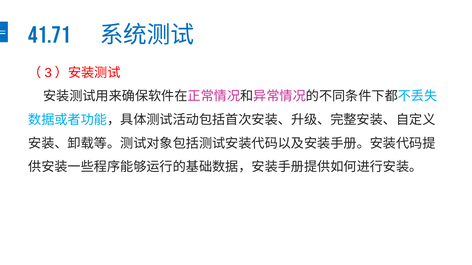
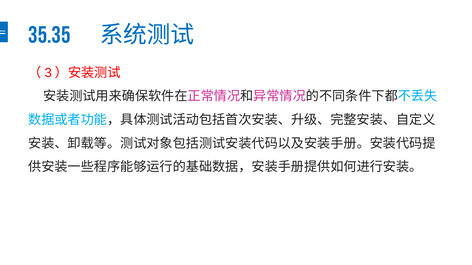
41.71: 41.71 -> 35.35 (49, 35)
